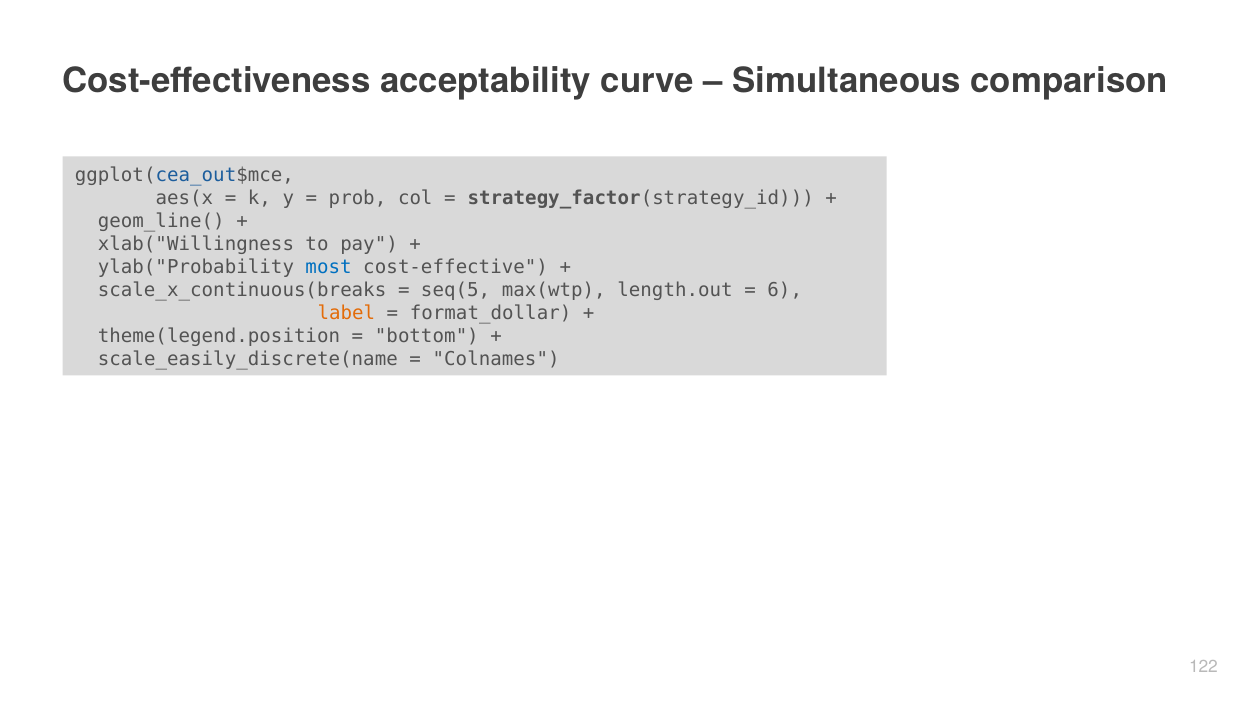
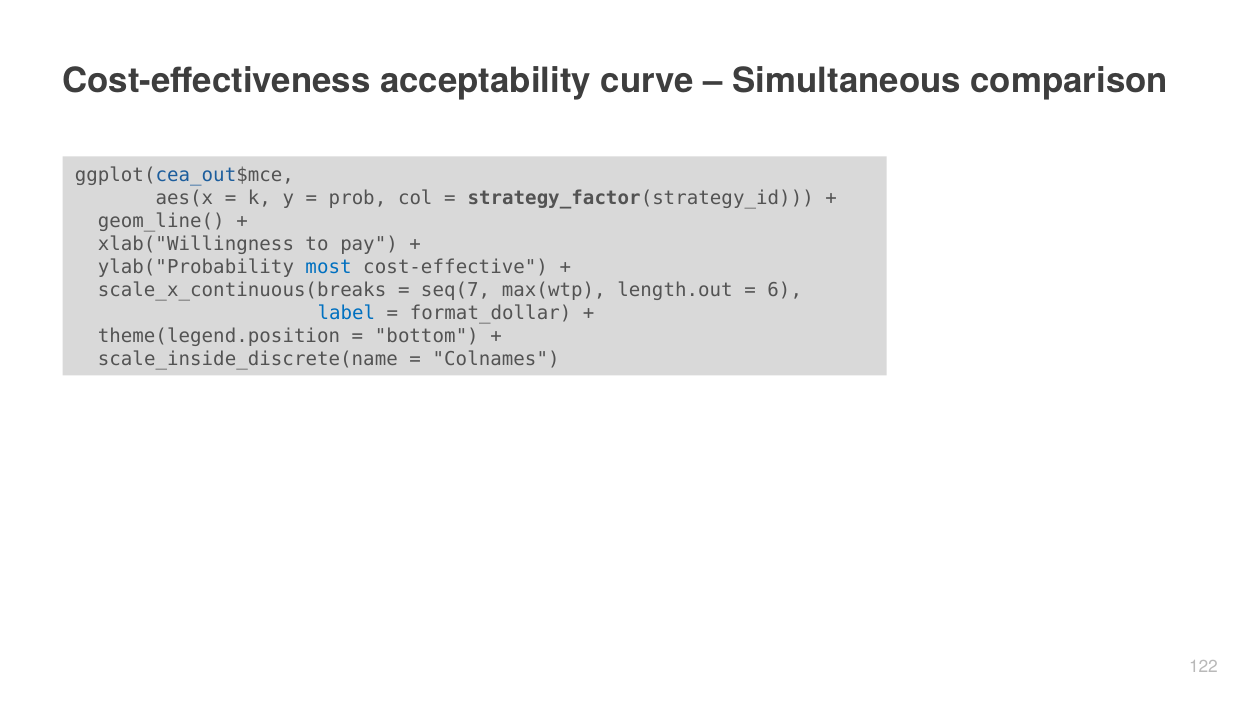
seq(5: seq(5 -> seq(7 (456, 290)
label colour: orange -> blue (346, 313)
scale_easily_discrete(name: scale_easily_discrete(name -> scale_inside_discrete(name (248, 359)
